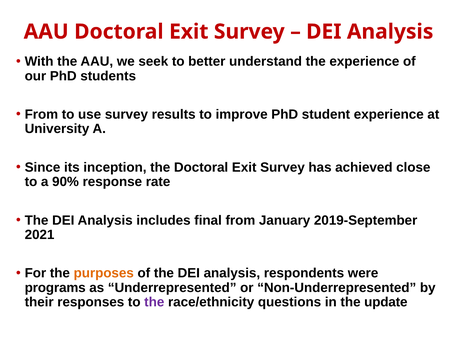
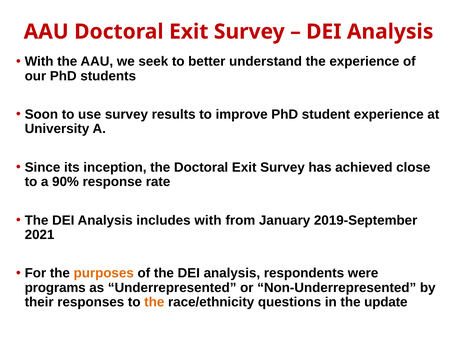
From: From -> Soon (41, 115)
includes final: final -> with (208, 220)
the colour: purple -> orange (154, 302)
